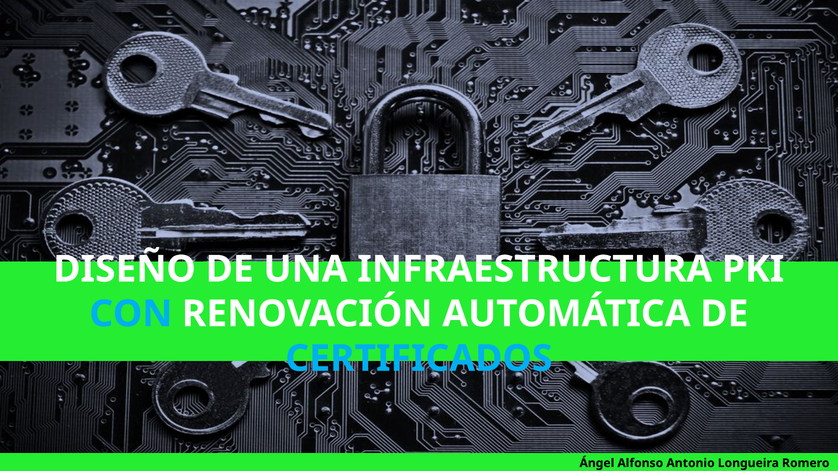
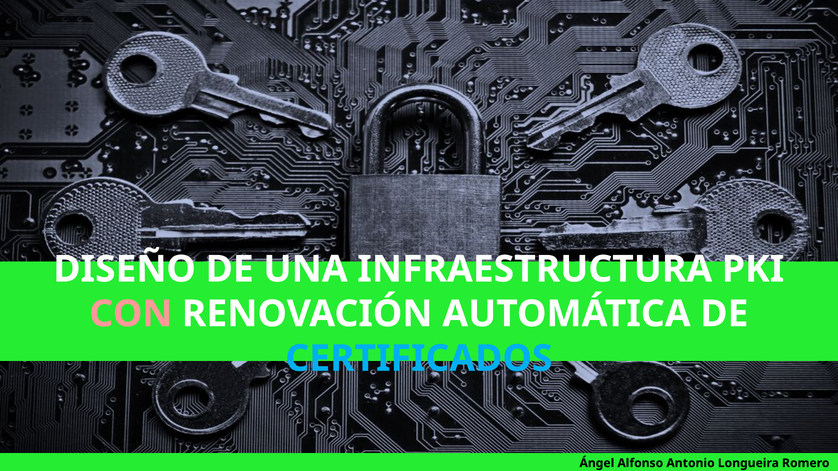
CON colour: light blue -> pink (131, 314)
